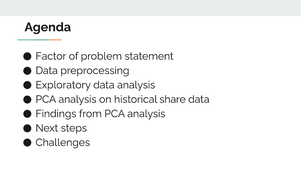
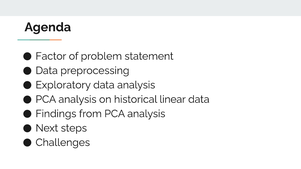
share: share -> linear (173, 100)
